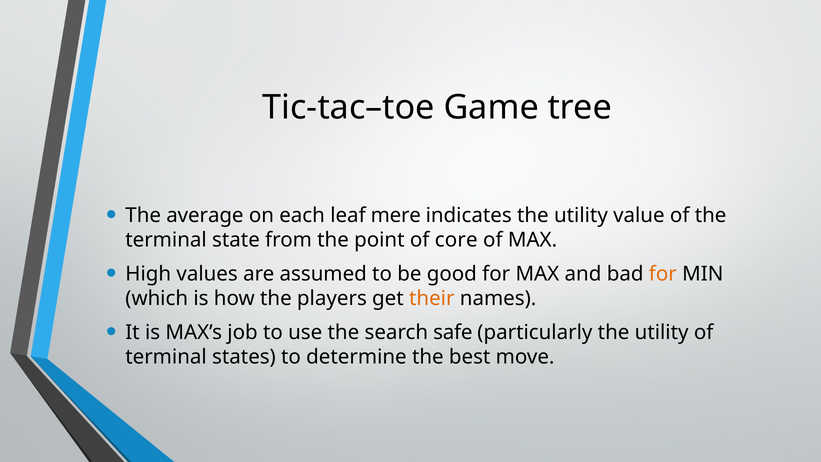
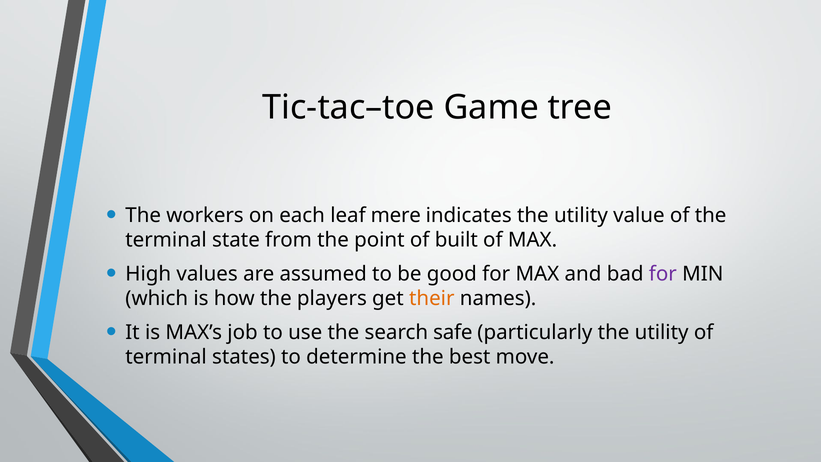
average: average -> workers (205, 215)
core: core -> built (456, 240)
for colour: orange -> purple (663, 274)
